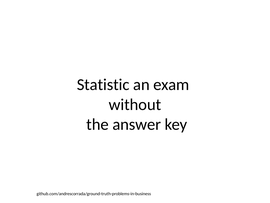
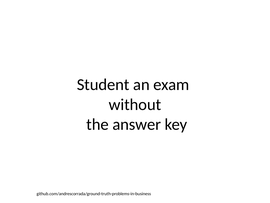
Statistic: Statistic -> Student (103, 85)
